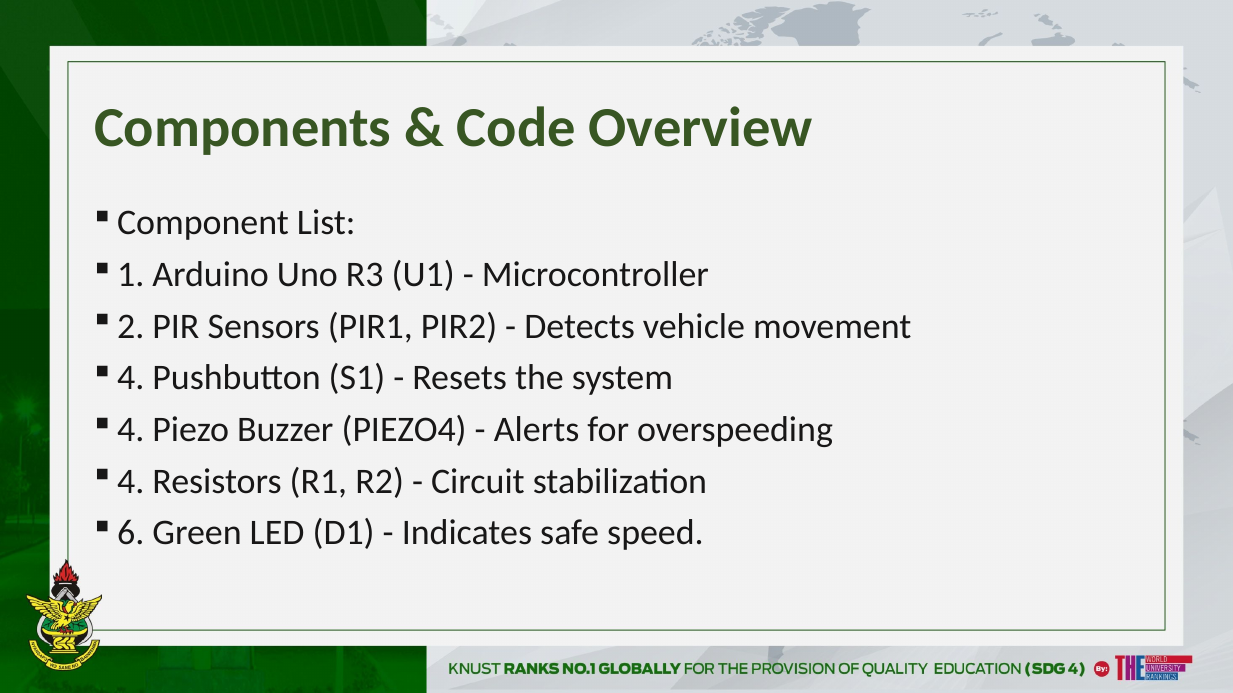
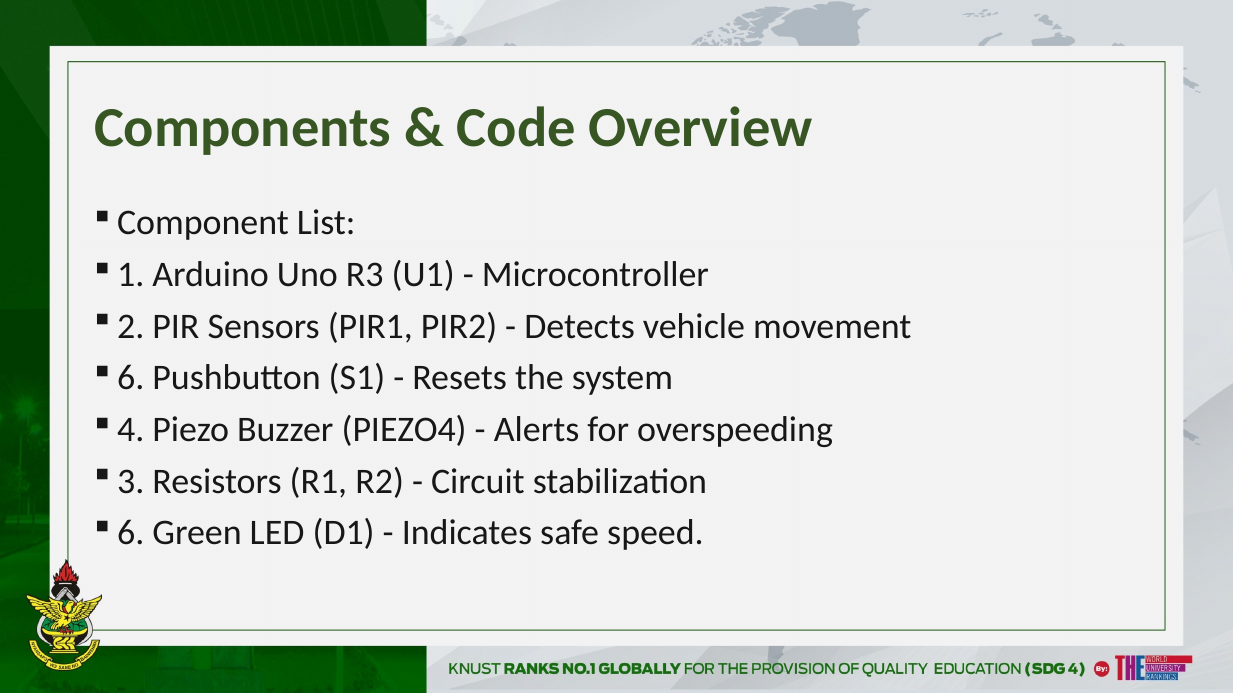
4: 4 -> 6 (131, 378)
4: 4 -> 3 (131, 482)
